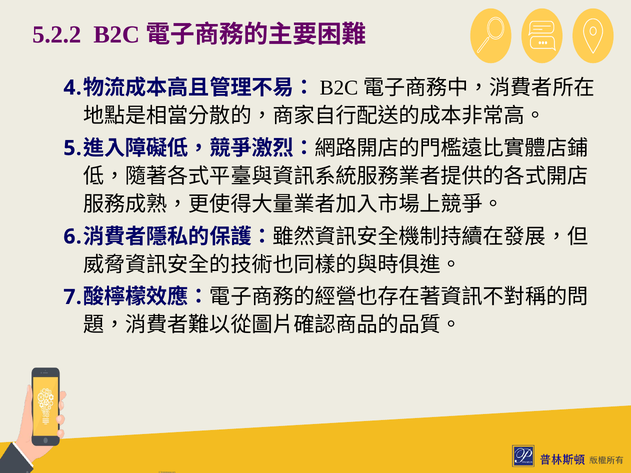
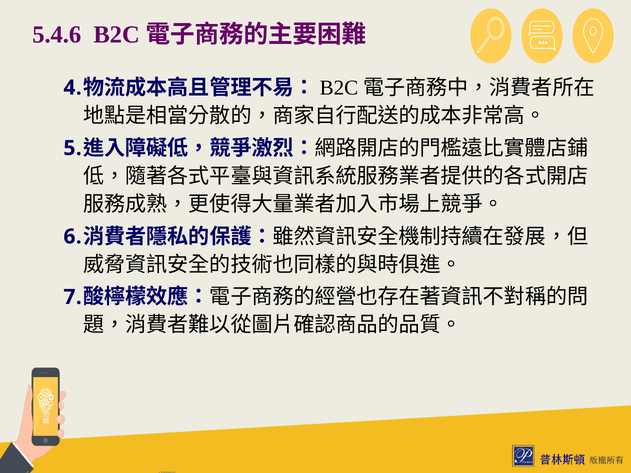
5.2.2: 5.2.2 -> 5.4.6 (57, 35)
